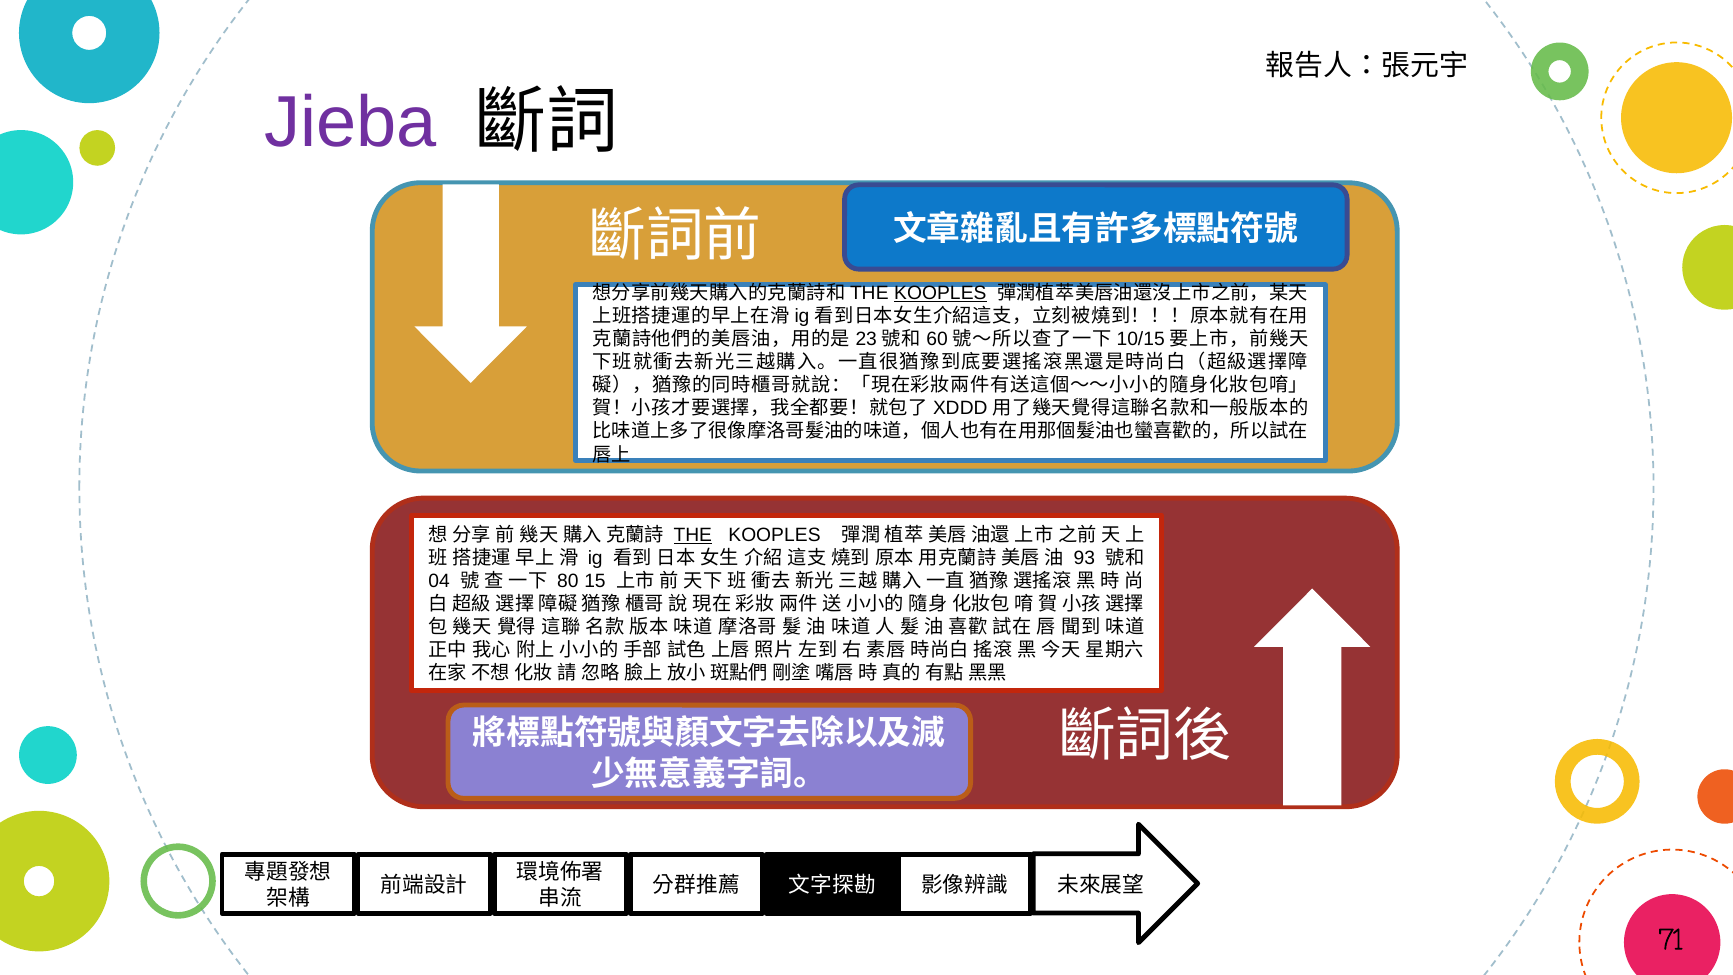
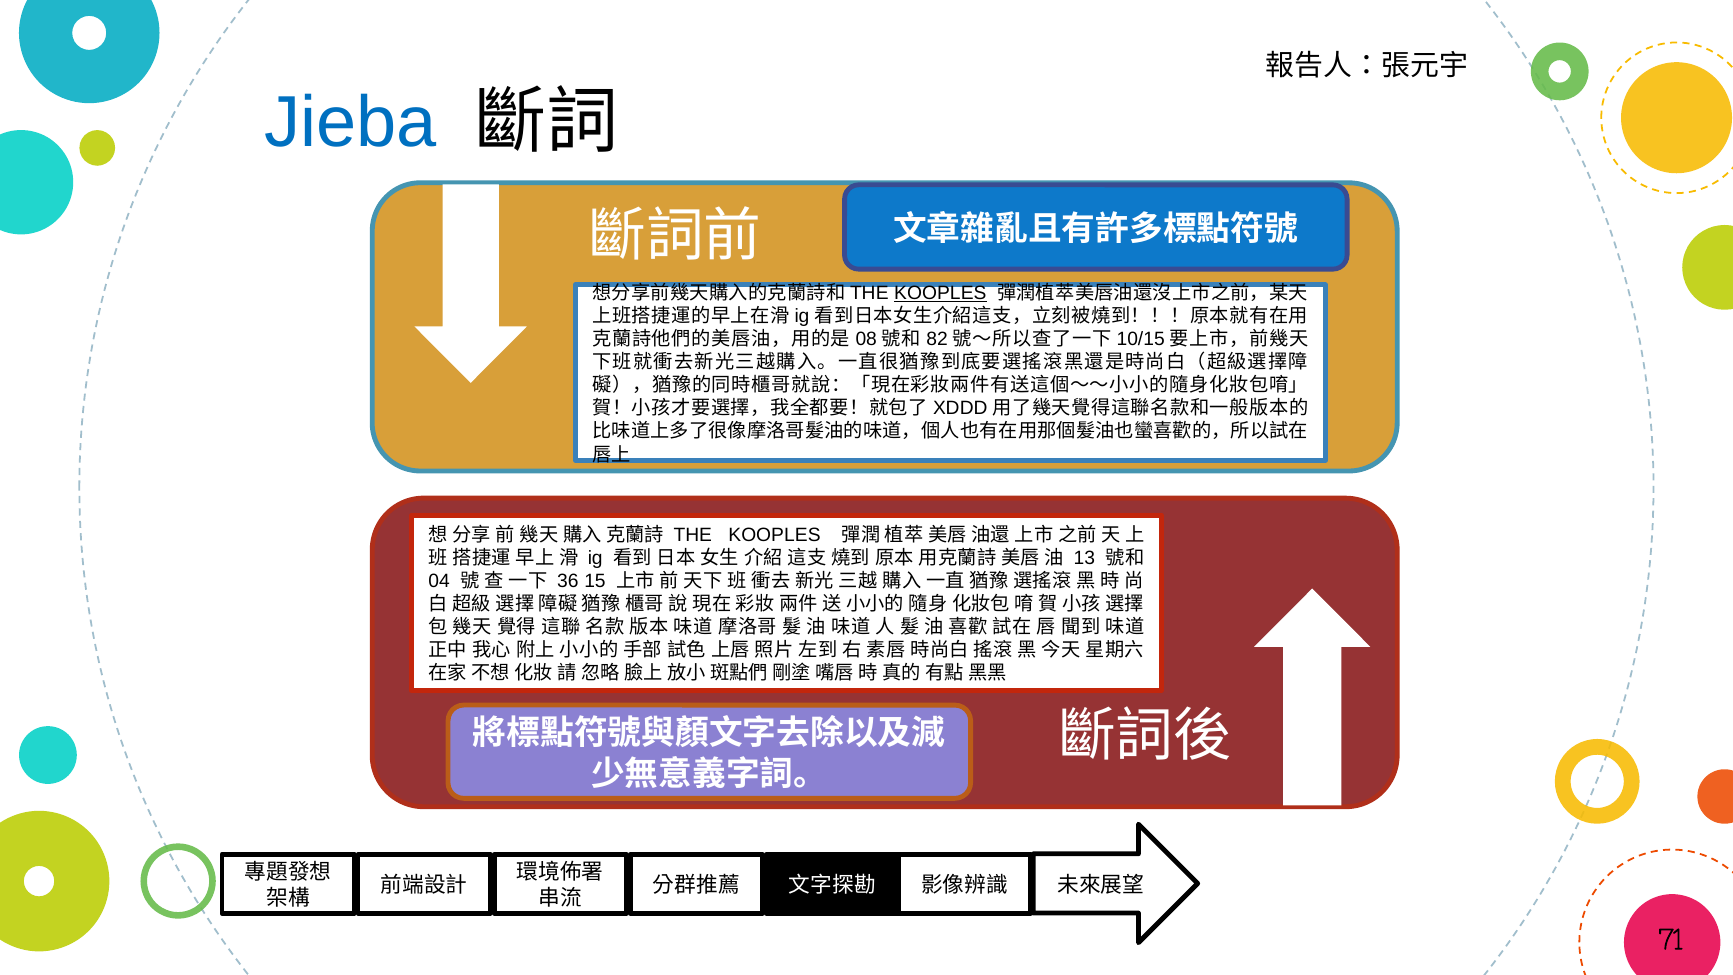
Jieba colour: purple -> blue (351, 122)
23: 23 -> 08 (866, 339)
60: 60 -> 82 (937, 339)
THE underline: present -> none (693, 535)
93: 93 -> 13 (1084, 558)
80: 80 -> 36 (568, 581)
